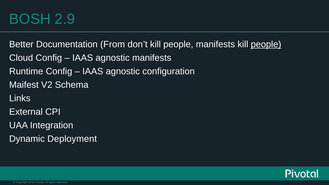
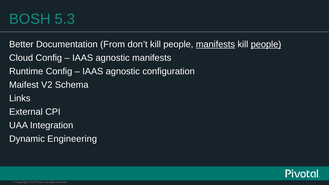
2.9: 2.9 -> 5.3 (65, 19)
manifests underline: none -> present (215, 44)
Deployment: Deployment -> Engineering (72, 139)
